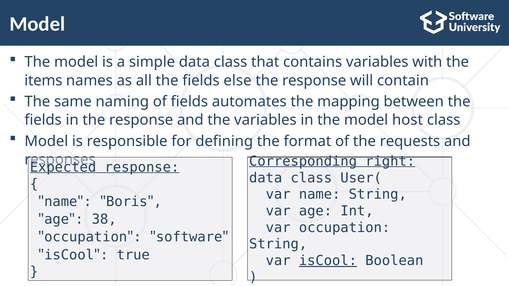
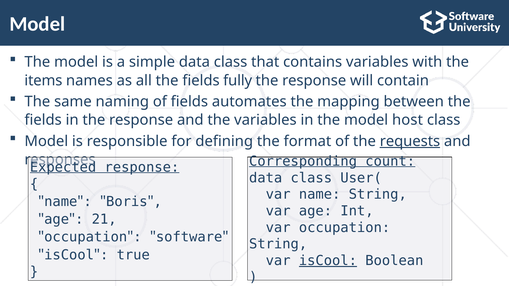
else: else -> fully (238, 81)
requests underline: none -> present (410, 141)
right: right -> count (390, 162)
38: 38 -> 21 (104, 220)
